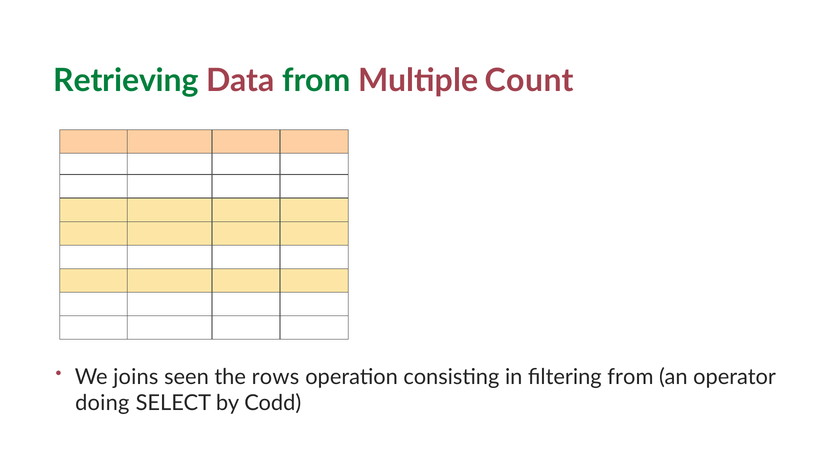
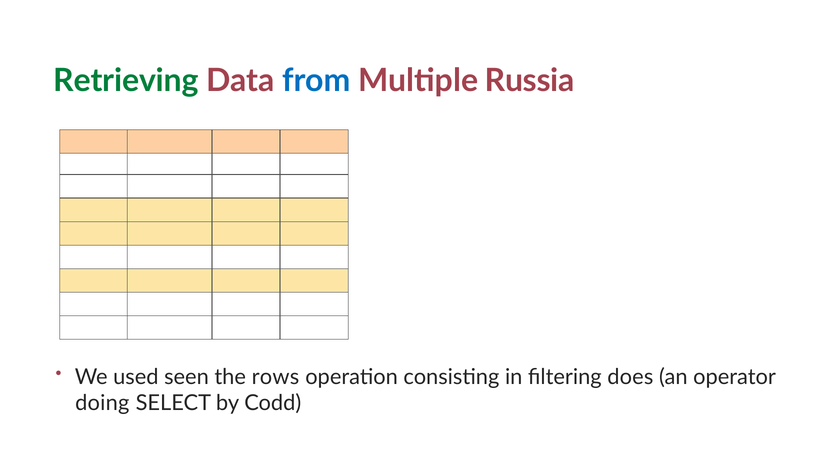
from colour: green -> blue (316, 81)
Count: Count -> Russia (530, 81)
joins: joins -> used (136, 377)
filtering from: from -> does (630, 377)
